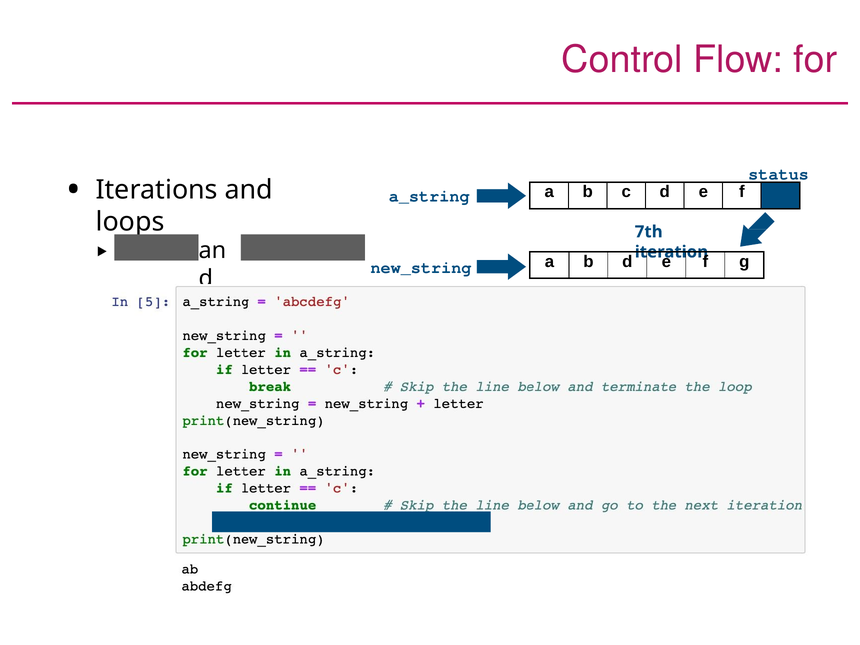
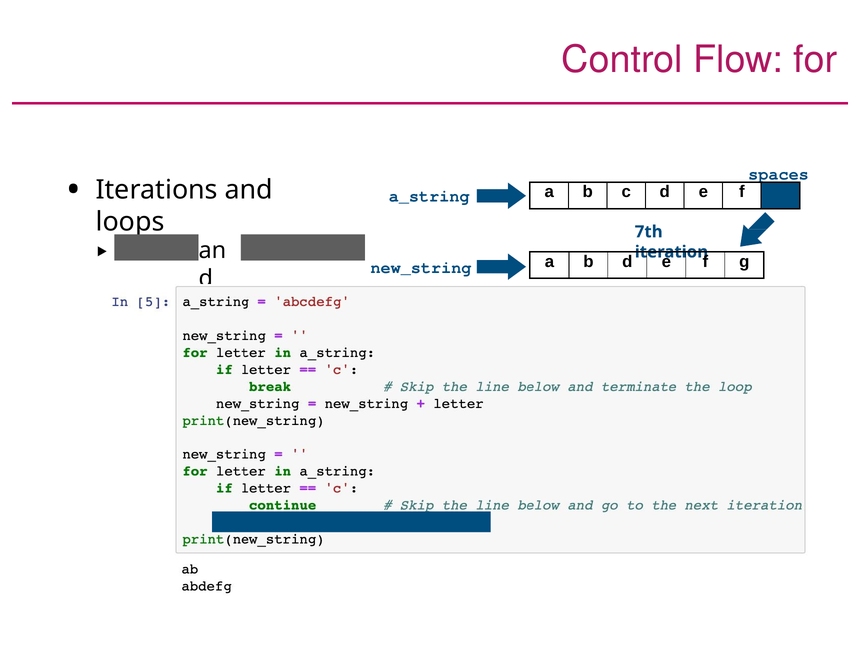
status: status -> spaces (779, 174)
